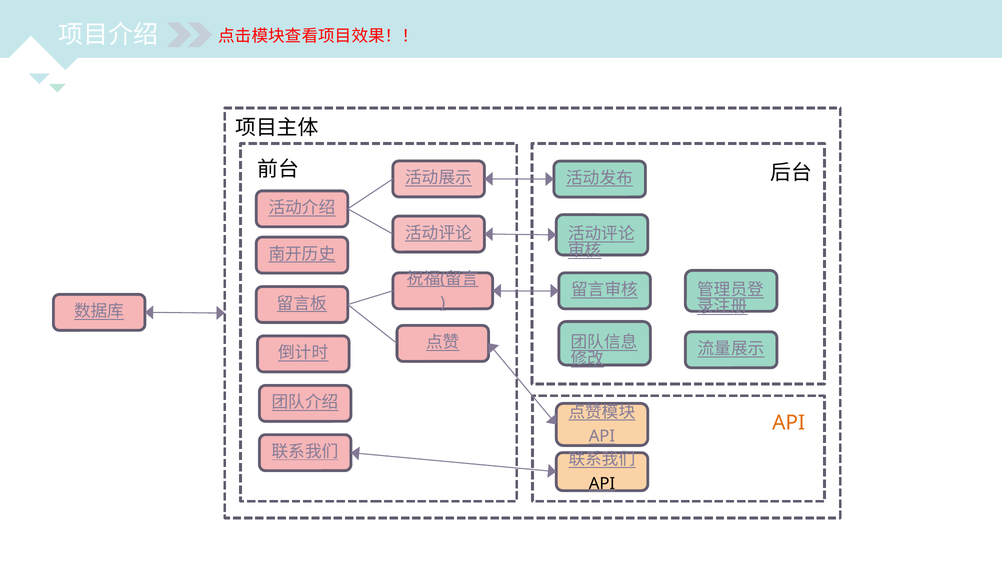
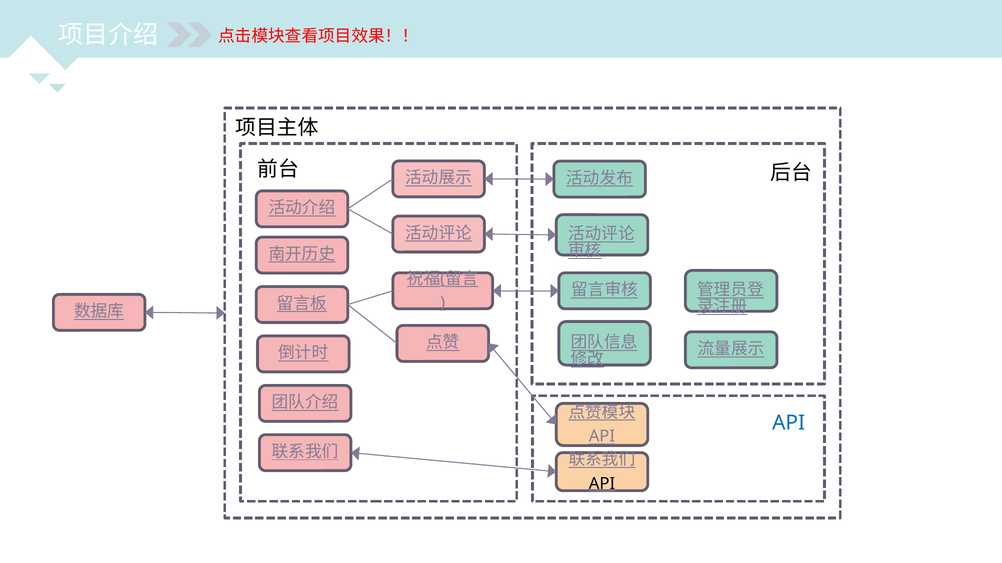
API colour: orange -> blue (789, 423)
